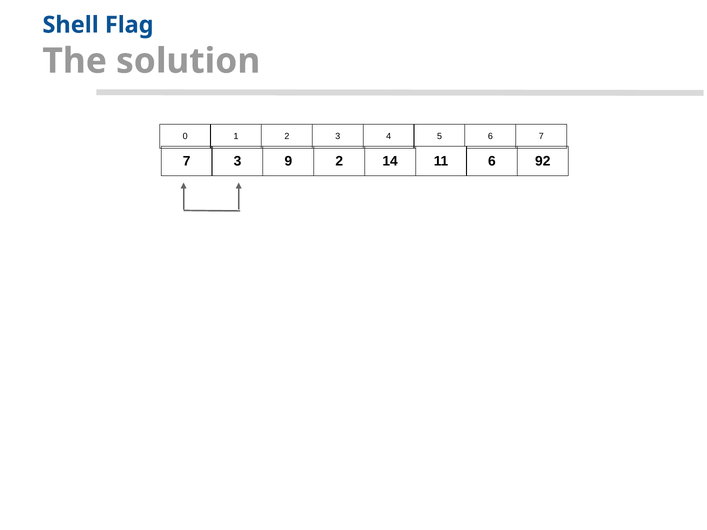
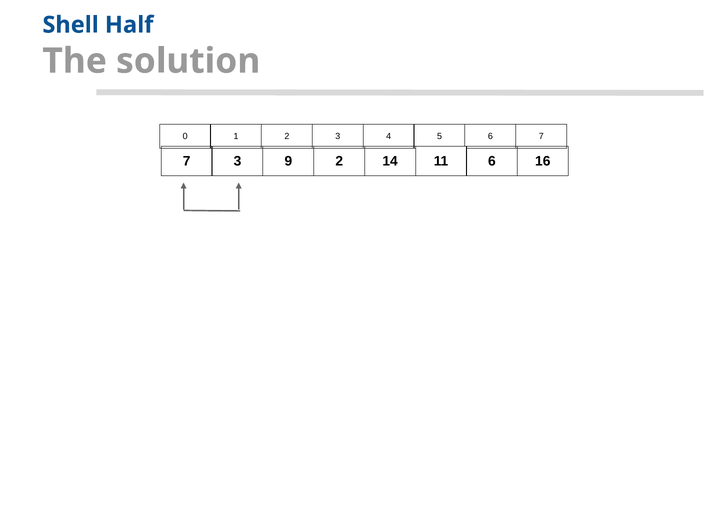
Flag: Flag -> Half (129, 25)
92: 92 -> 16 (543, 161)
